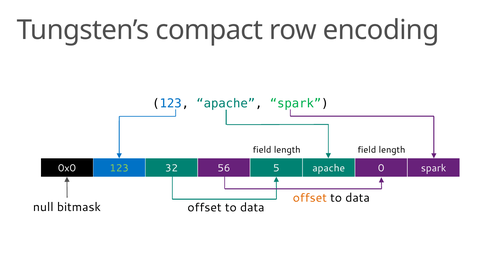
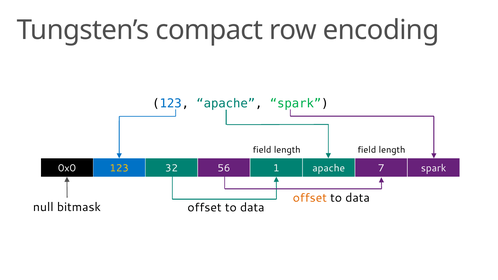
123 colour: light green -> yellow (119, 168)
5: 5 -> 1 (276, 168)
0: 0 -> 7 (381, 168)
